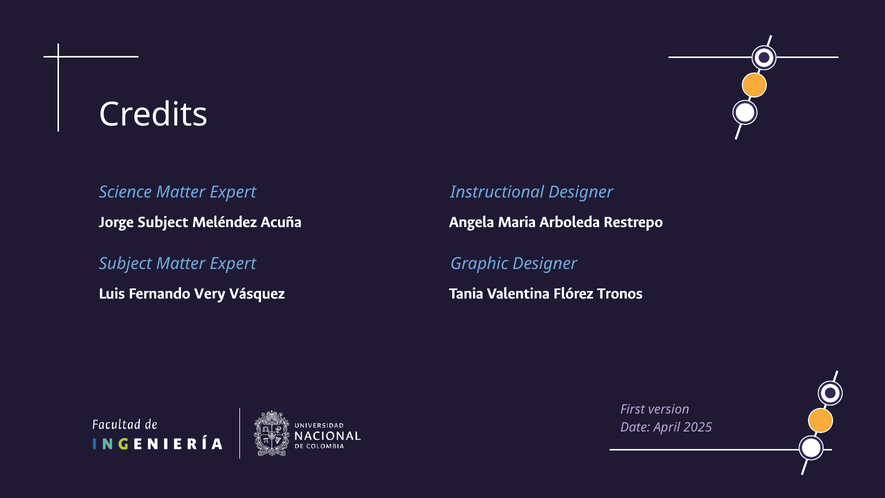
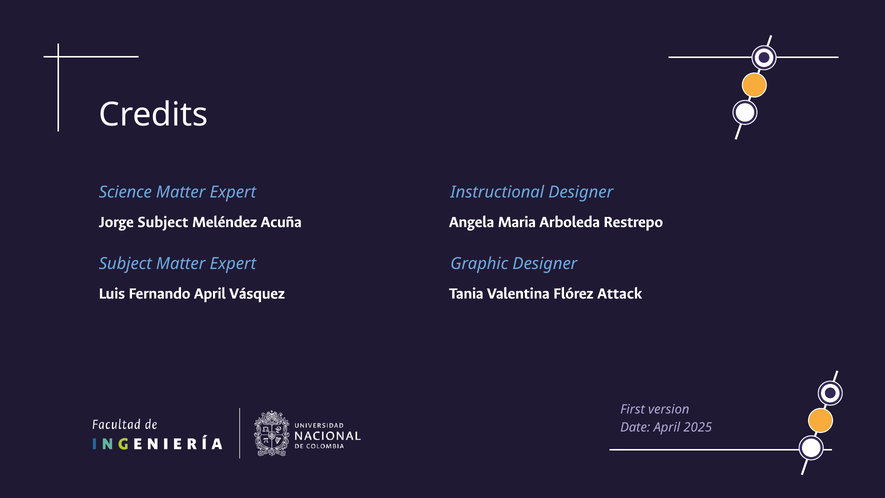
Fernando Very: Very -> April (210, 293)
Tronos: Tronos -> Attack (620, 293)
